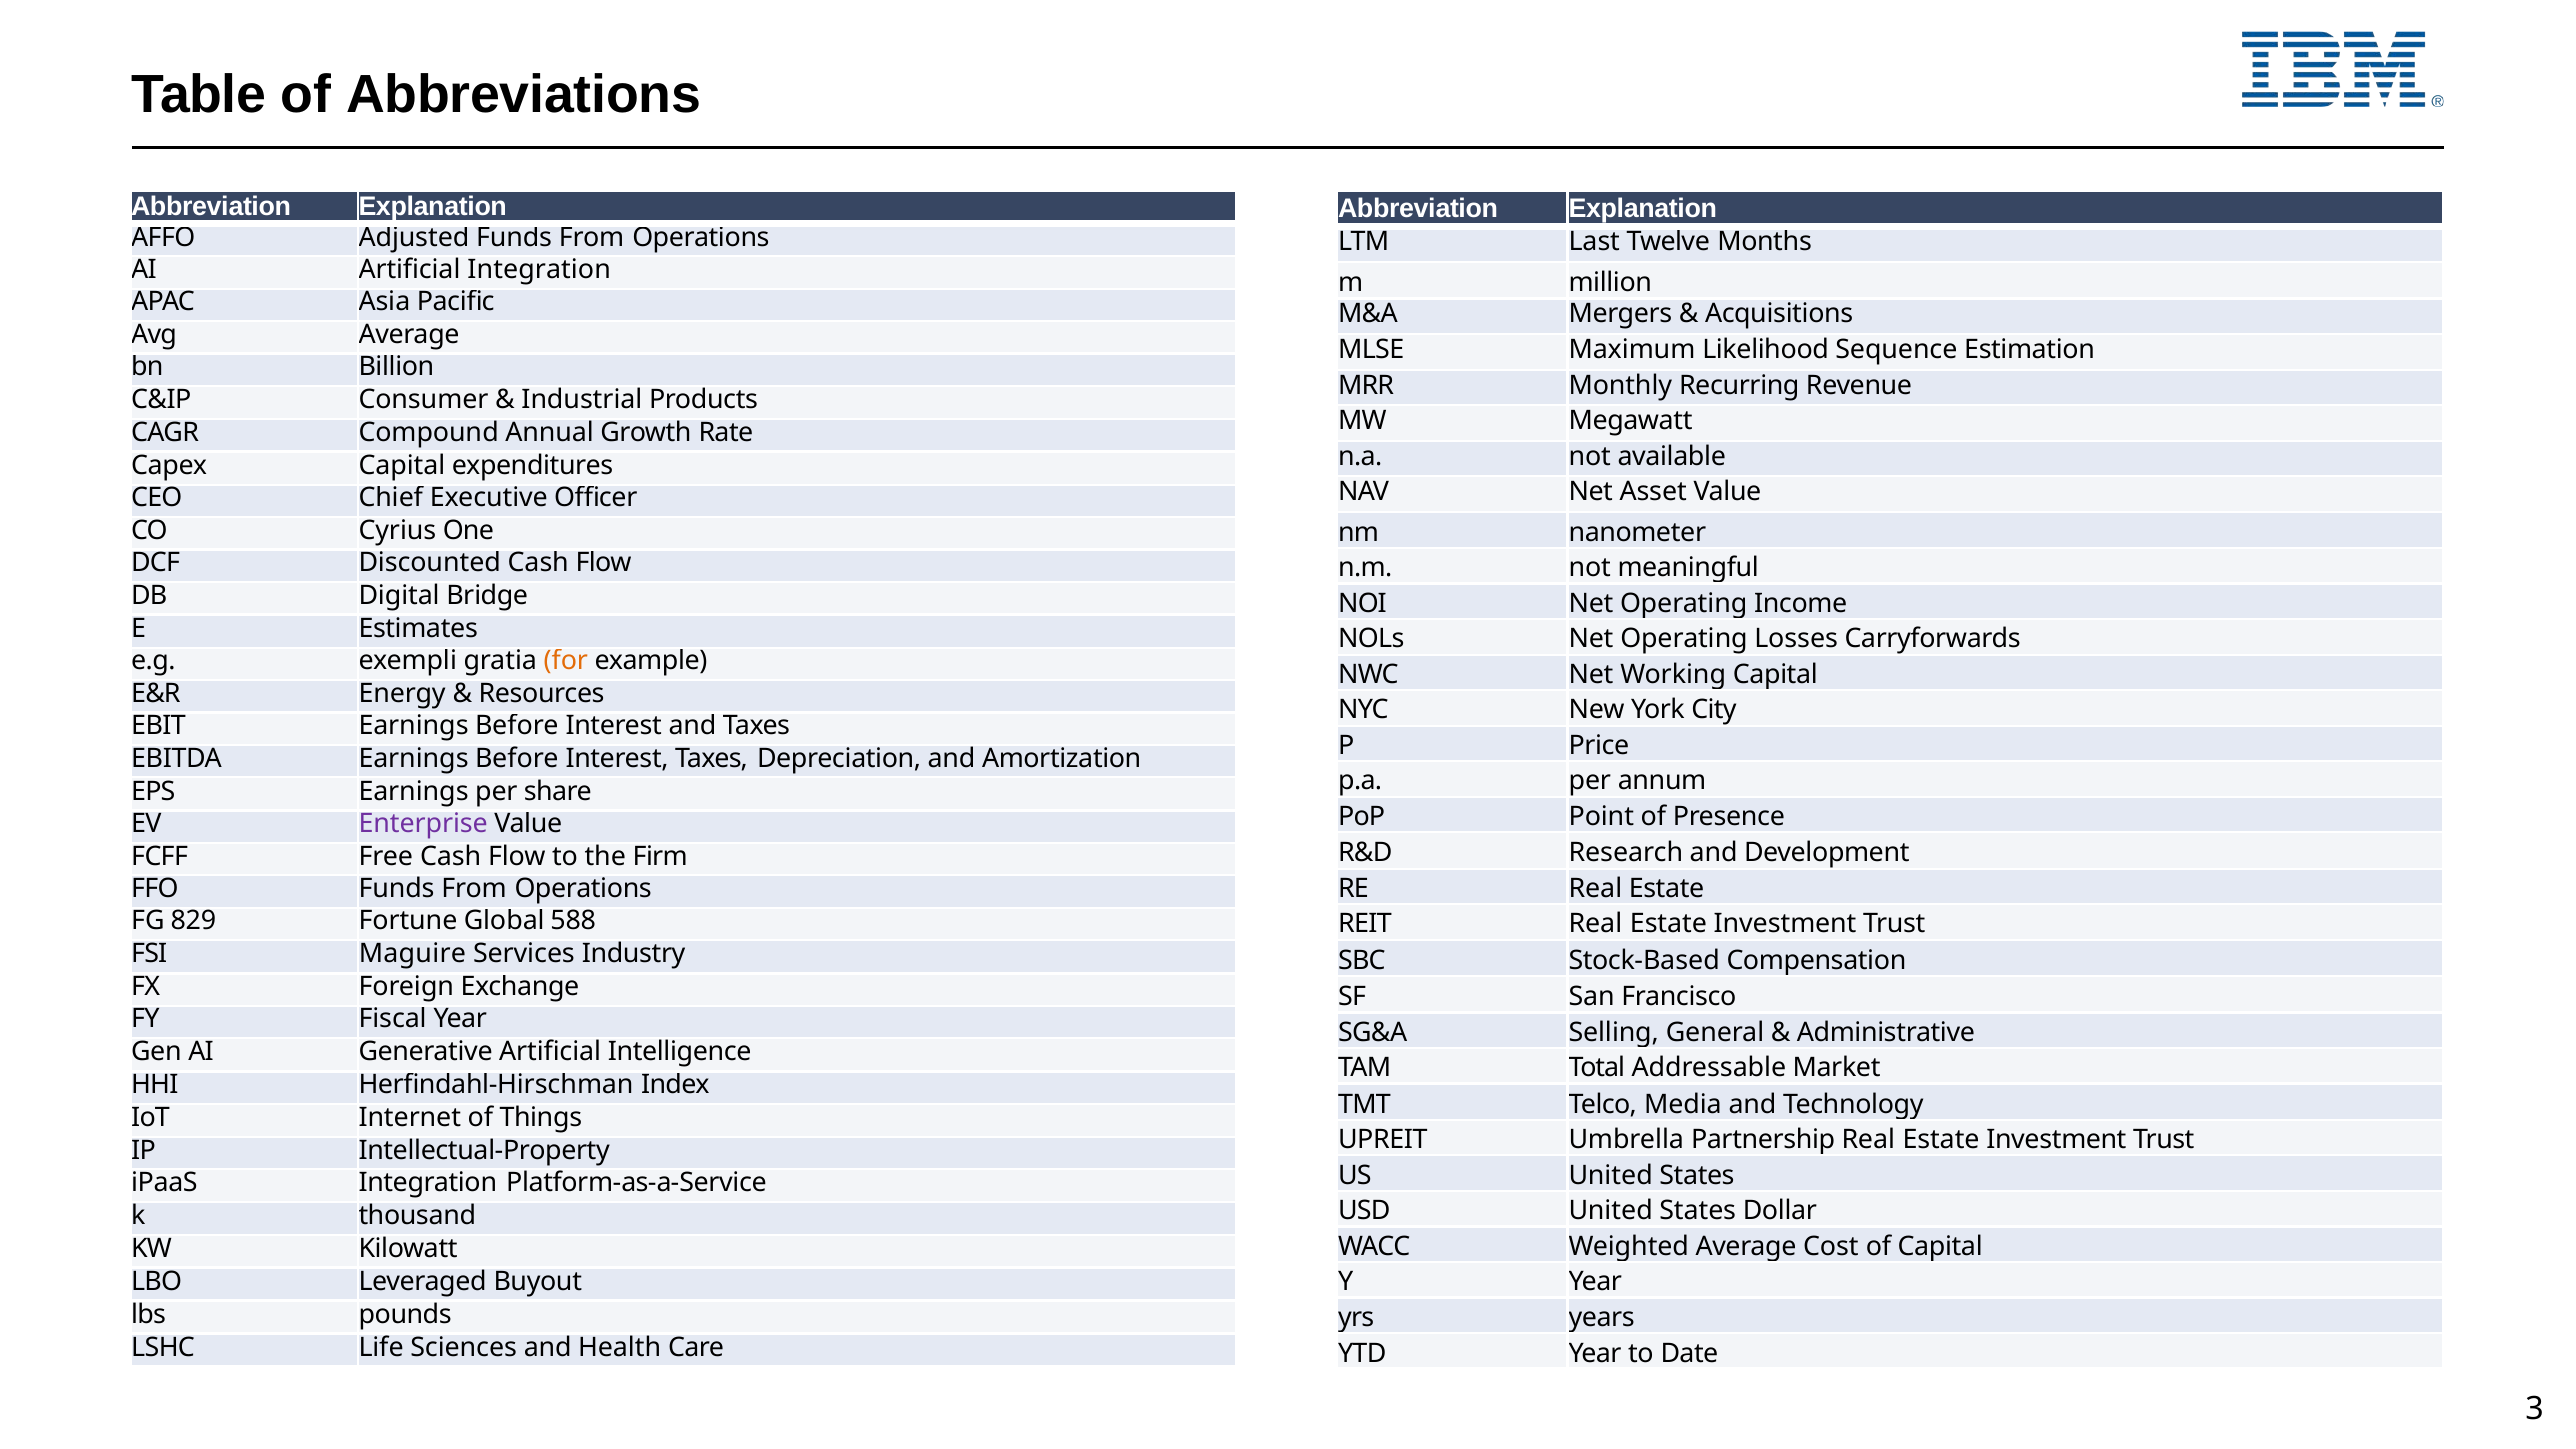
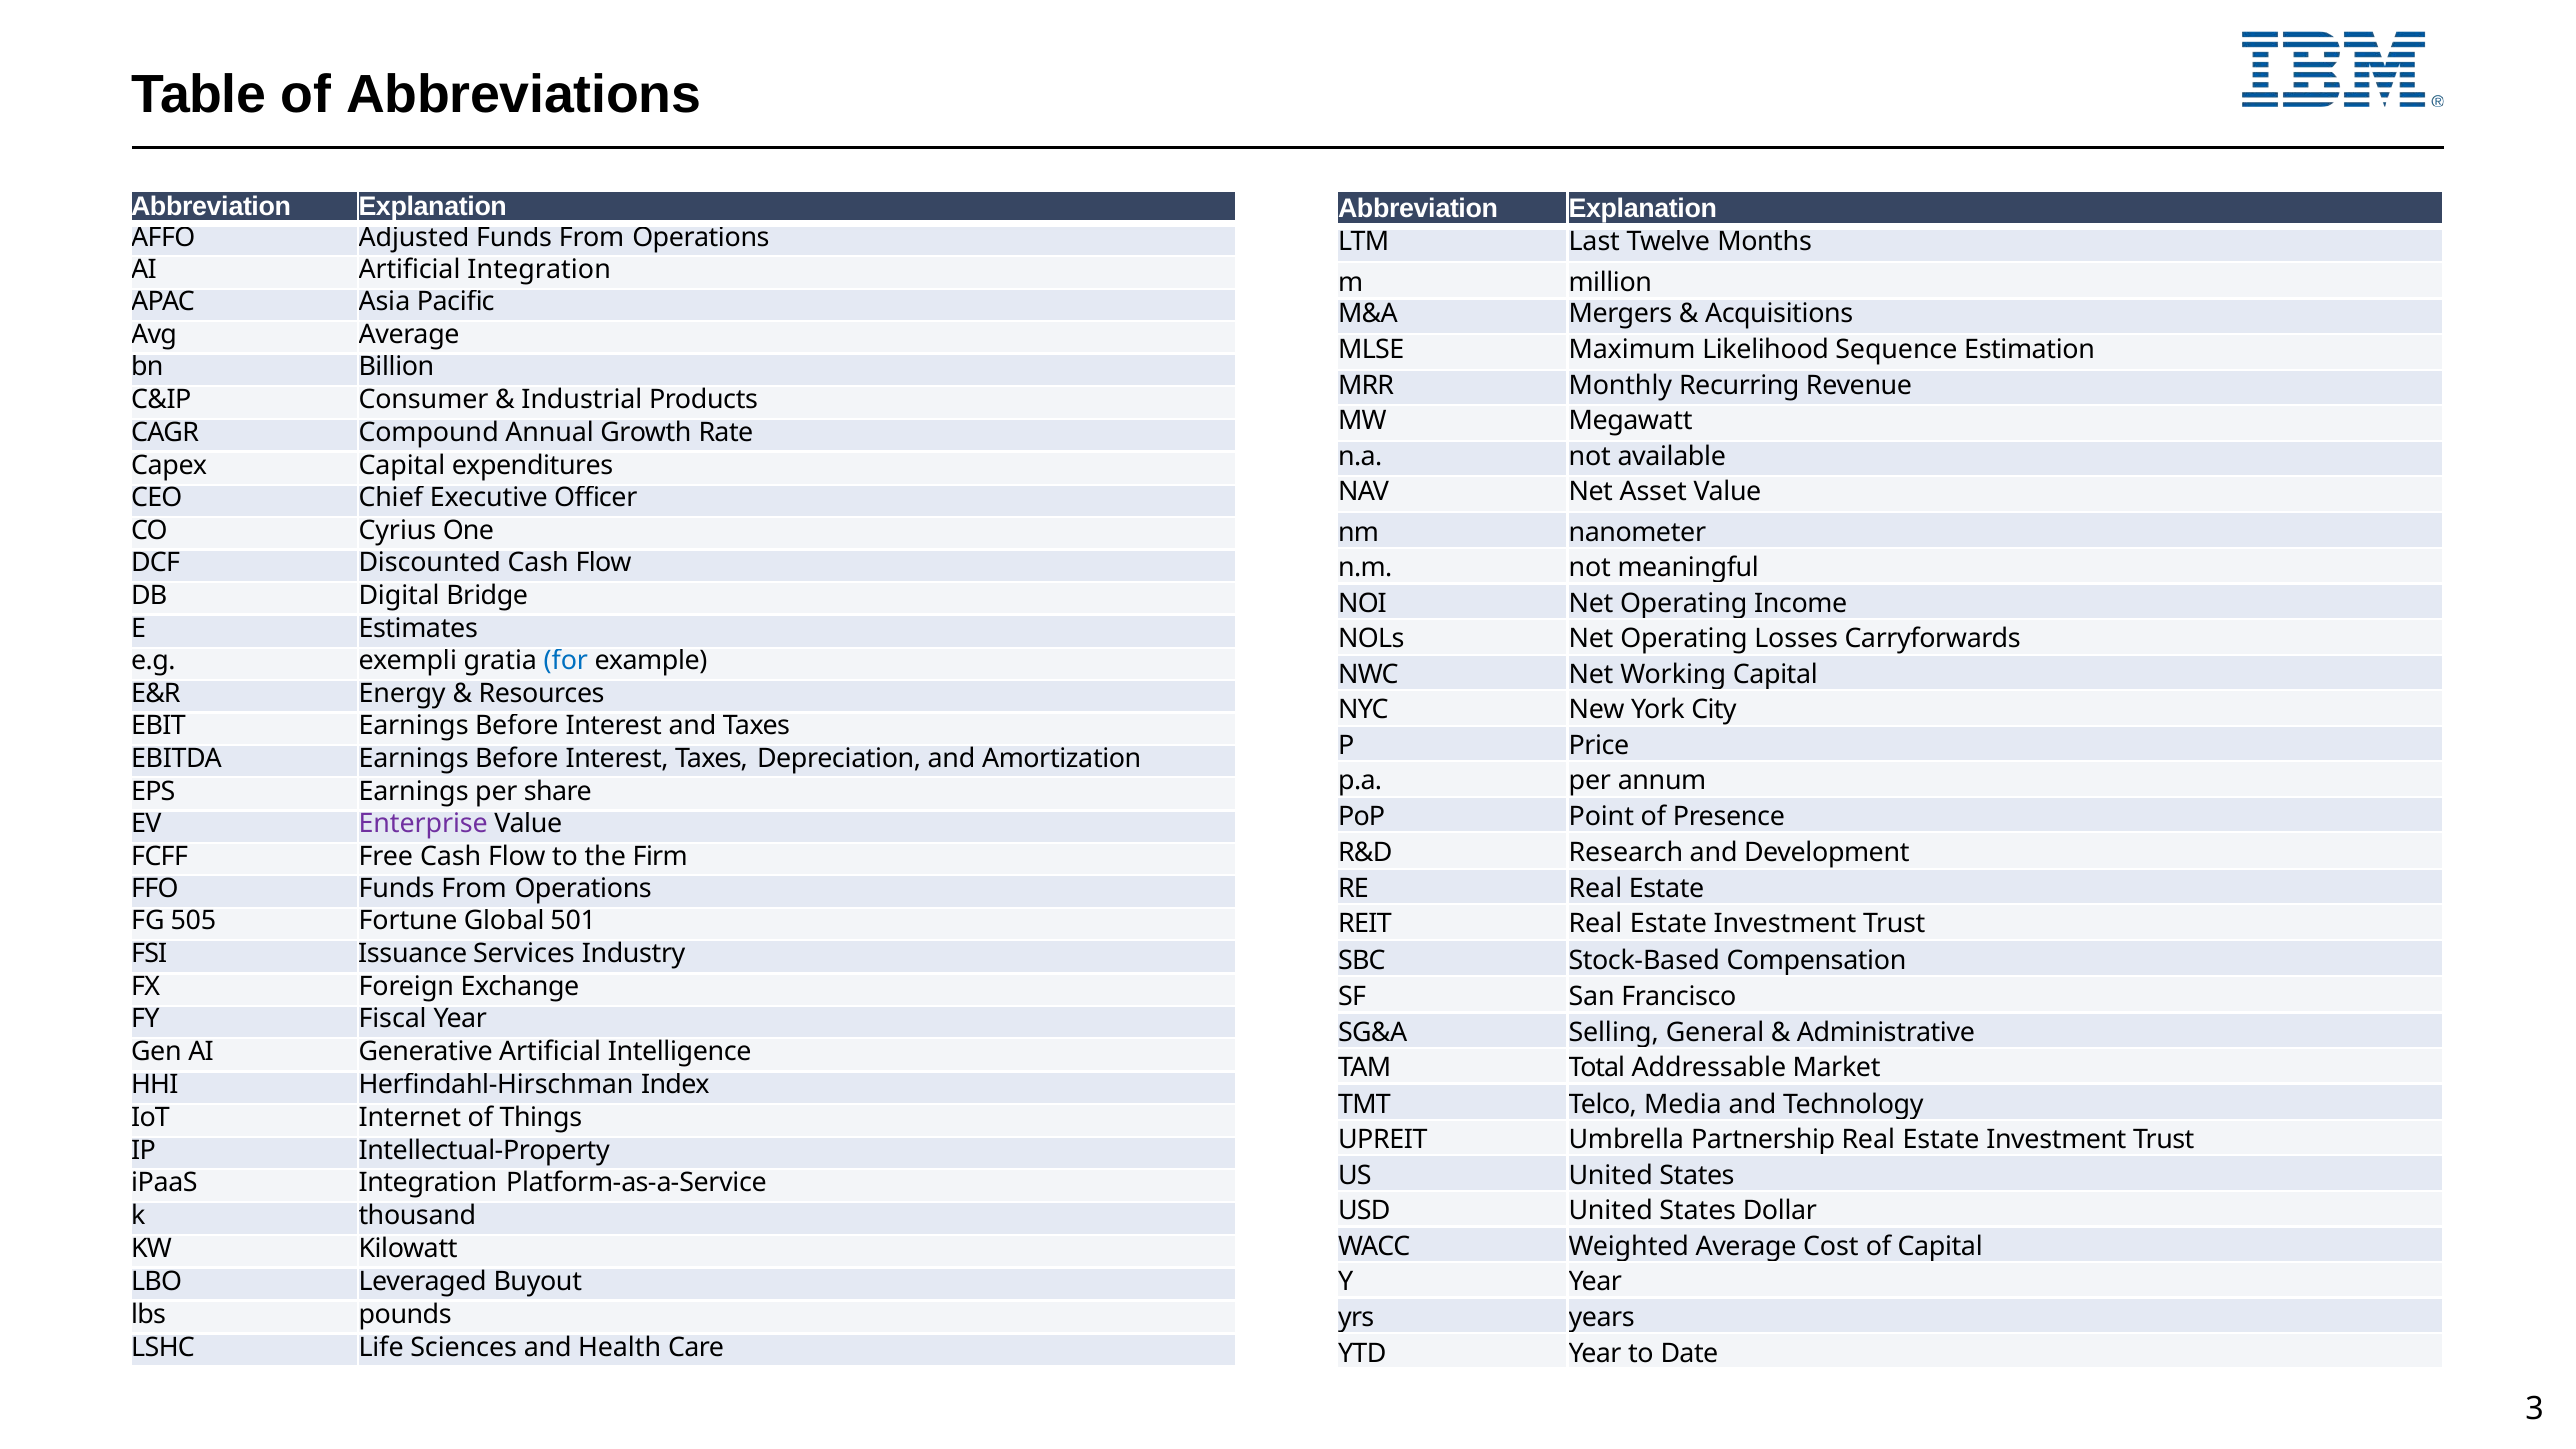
for colour: orange -> blue (566, 661)
829: 829 -> 505 (193, 921)
588: 588 -> 501 (573, 921)
Maguire: Maguire -> Issuance (413, 954)
